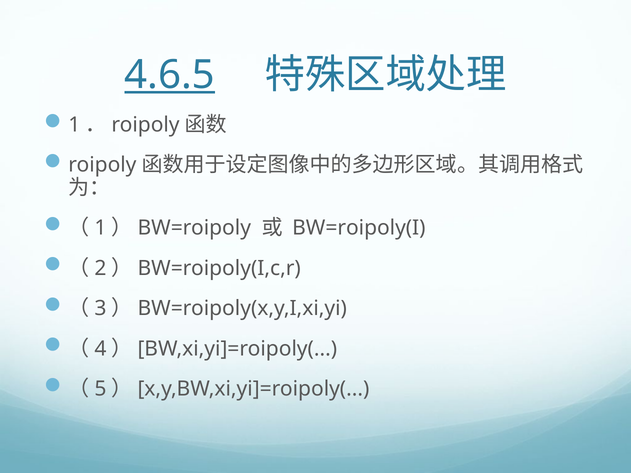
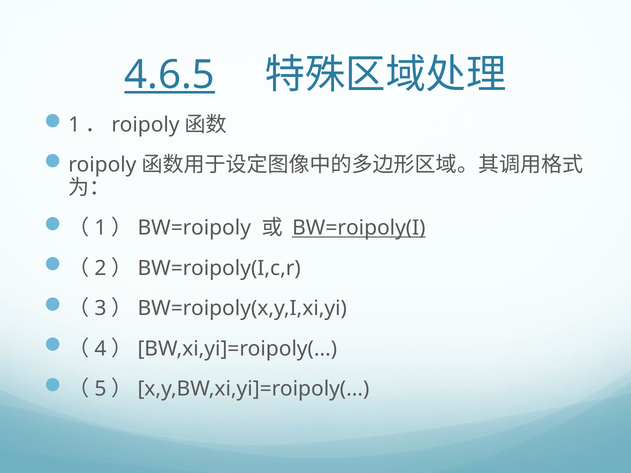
BW=roipoly(I underline: none -> present (359, 228)
